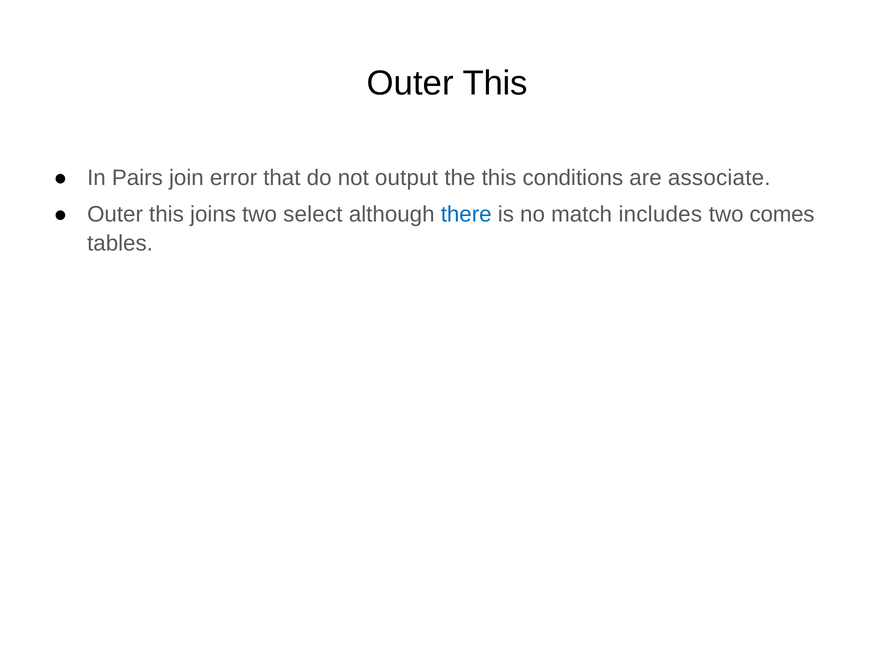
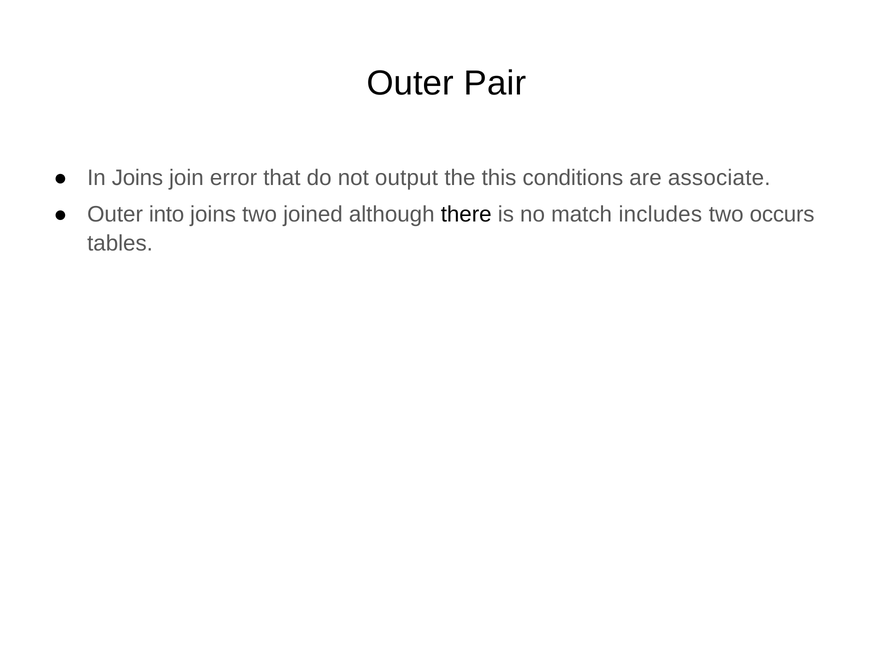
This: This -> Pair (495, 83)
In Pairs: Pairs -> Joins (137, 178)
this: this -> into (167, 214)
select: select -> joined (313, 214)
there colour: blue -> black (466, 214)
comes: comes -> occurs (782, 214)
